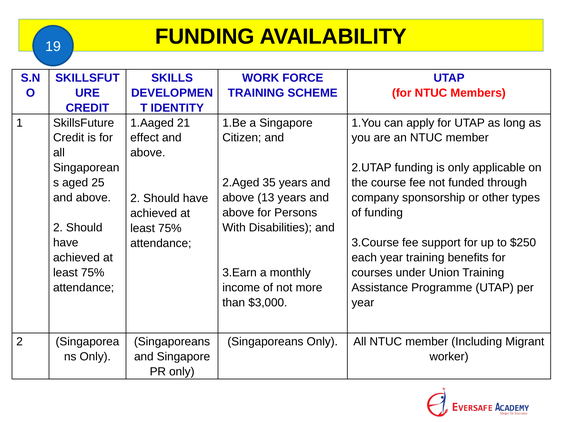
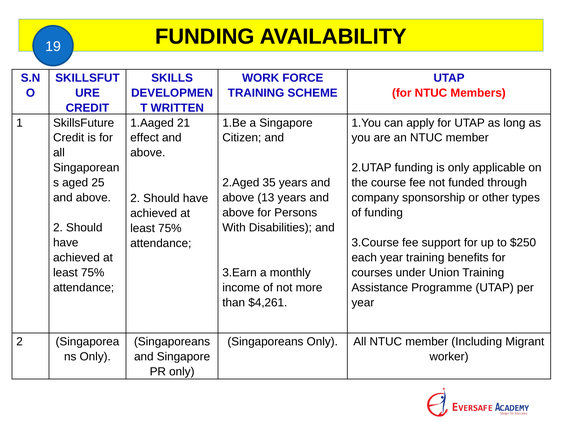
IDENTITY: IDENTITY -> WRITTEN (177, 108)
$3,000: $3,000 -> $4,261 (268, 302)
